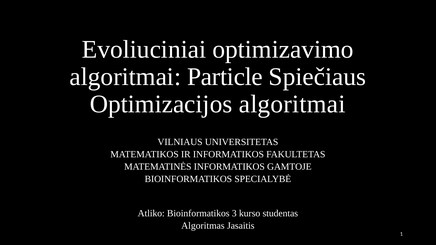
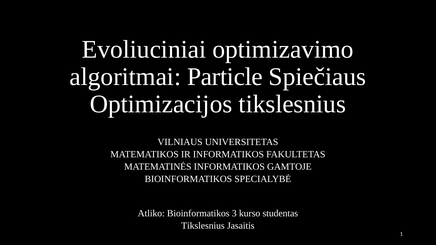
Optimizacijos algoritmai: algoritmai -> tikslesnius (292, 104)
Algoritmas: Algoritmas -> Tikslesnius (203, 226)
